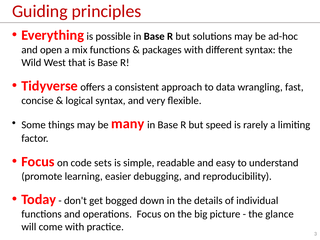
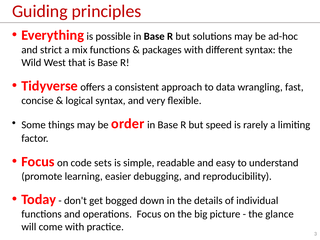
open: open -> strict (51, 50)
many: many -> order (128, 124)
